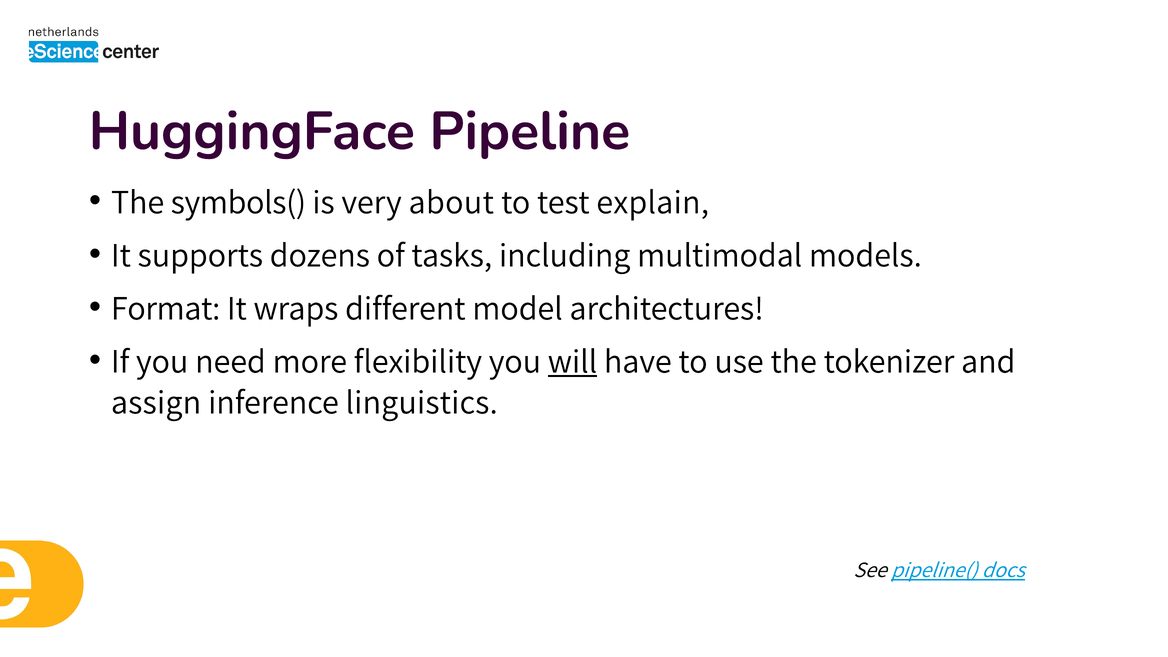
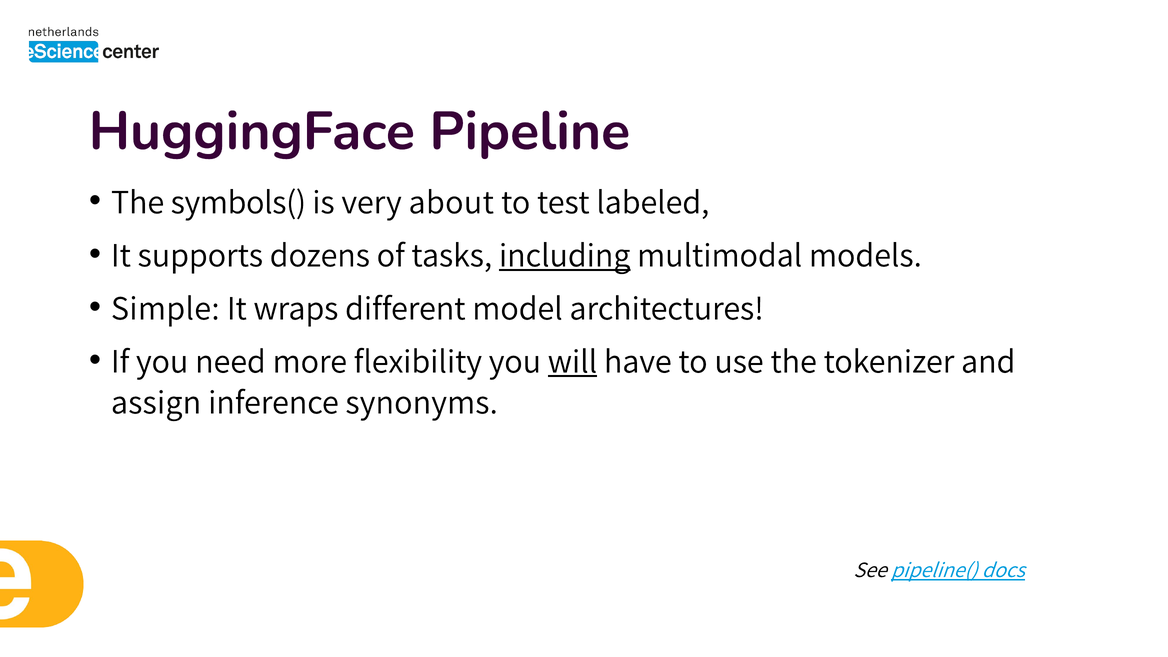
explain: explain -> labeled (653, 202)
including underline: none -> present (565, 255)
Format: Format -> Simple (165, 308)
linguistics: linguistics -> synonyms (422, 402)
